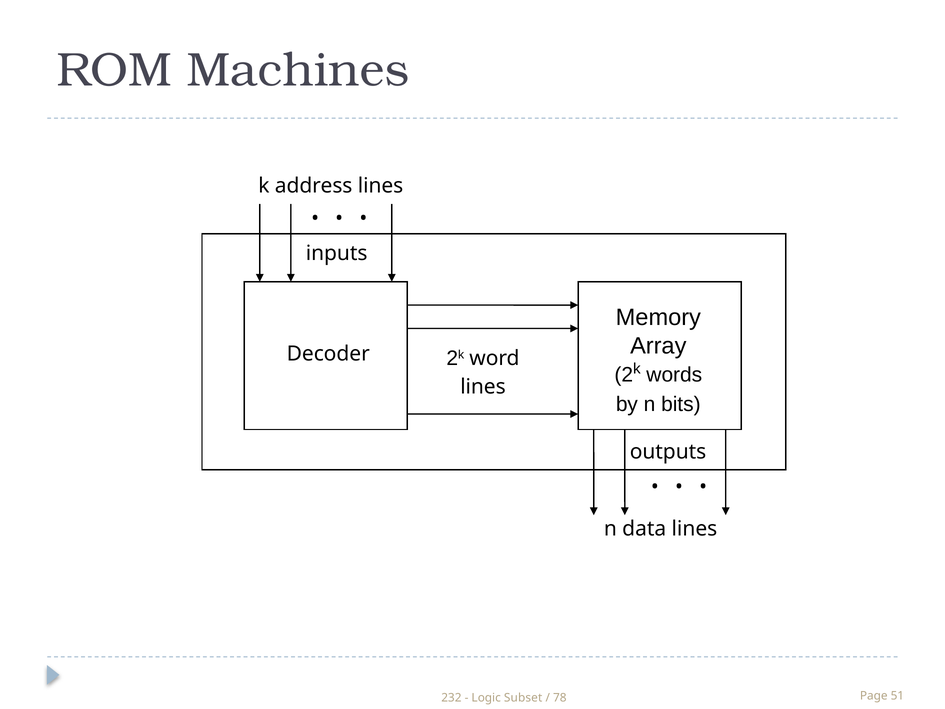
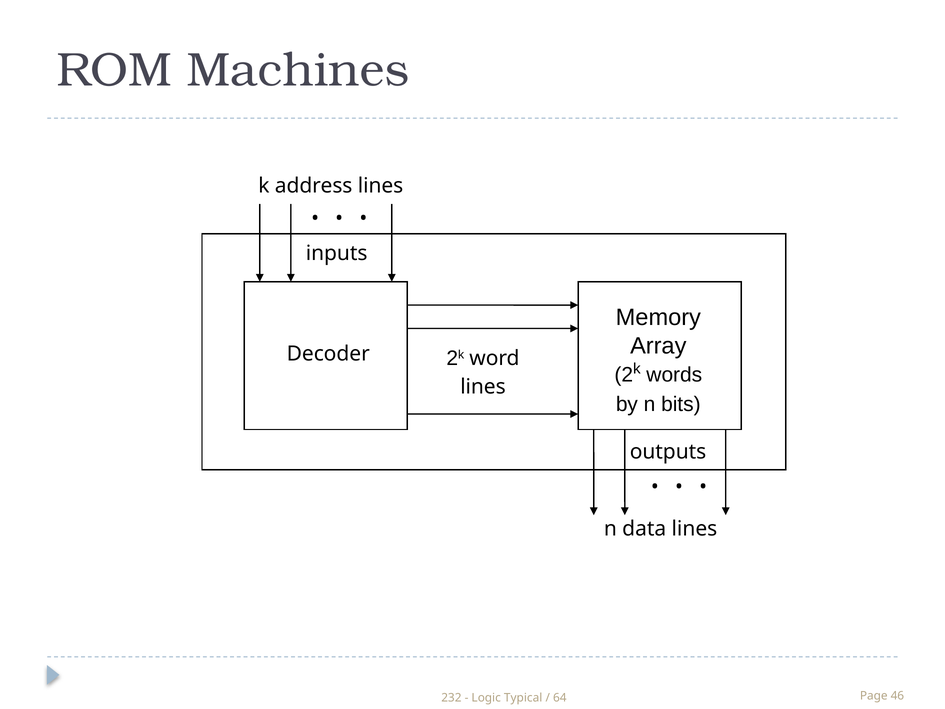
51: 51 -> 46 (897, 696)
Subset: Subset -> Typical (523, 698)
78: 78 -> 64 (560, 698)
